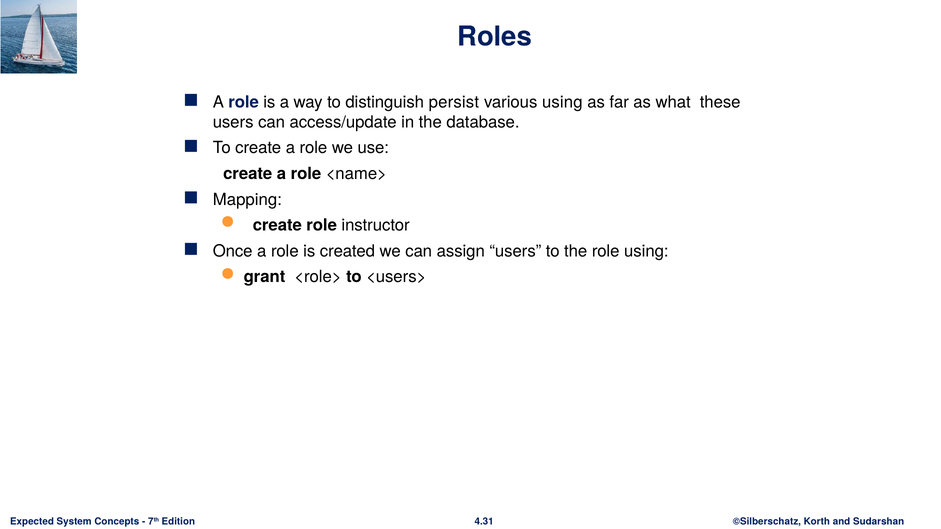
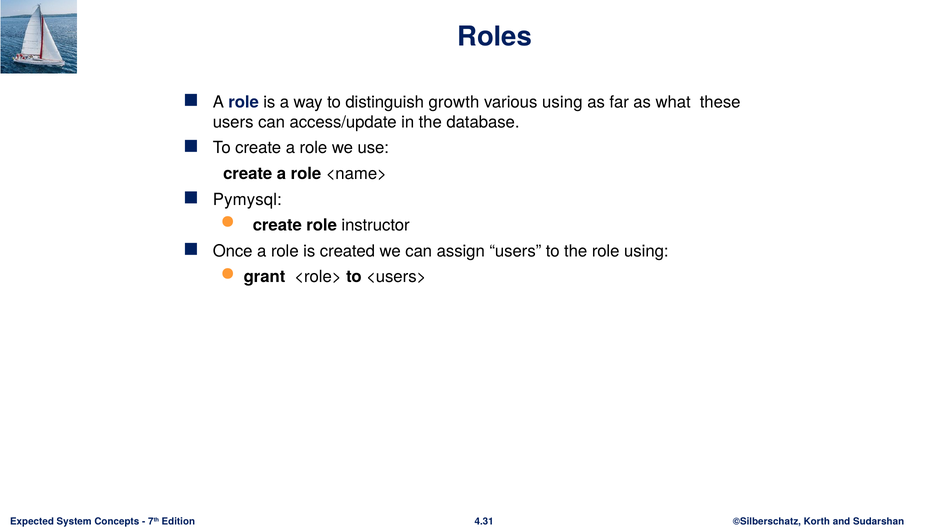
persist: persist -> growth (454, 102)
Mapping: Mapping -> Pymysql (247, 200)
